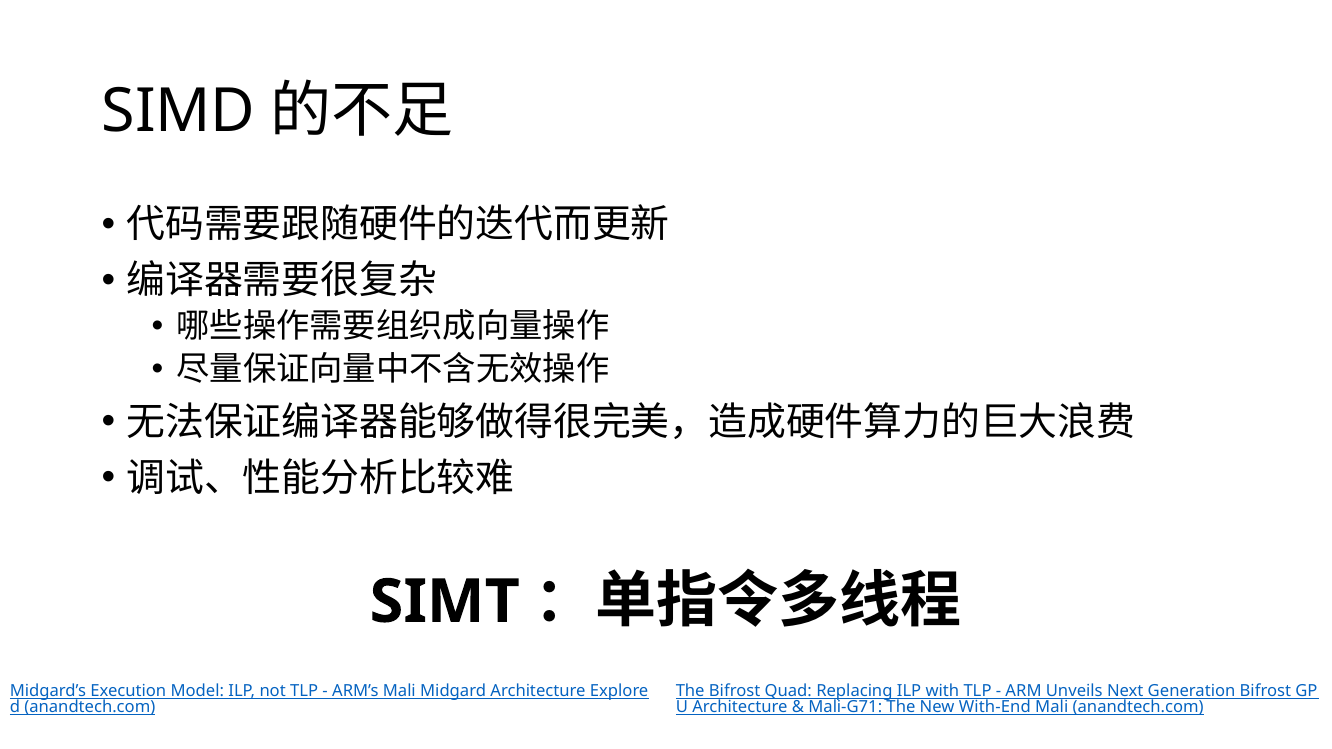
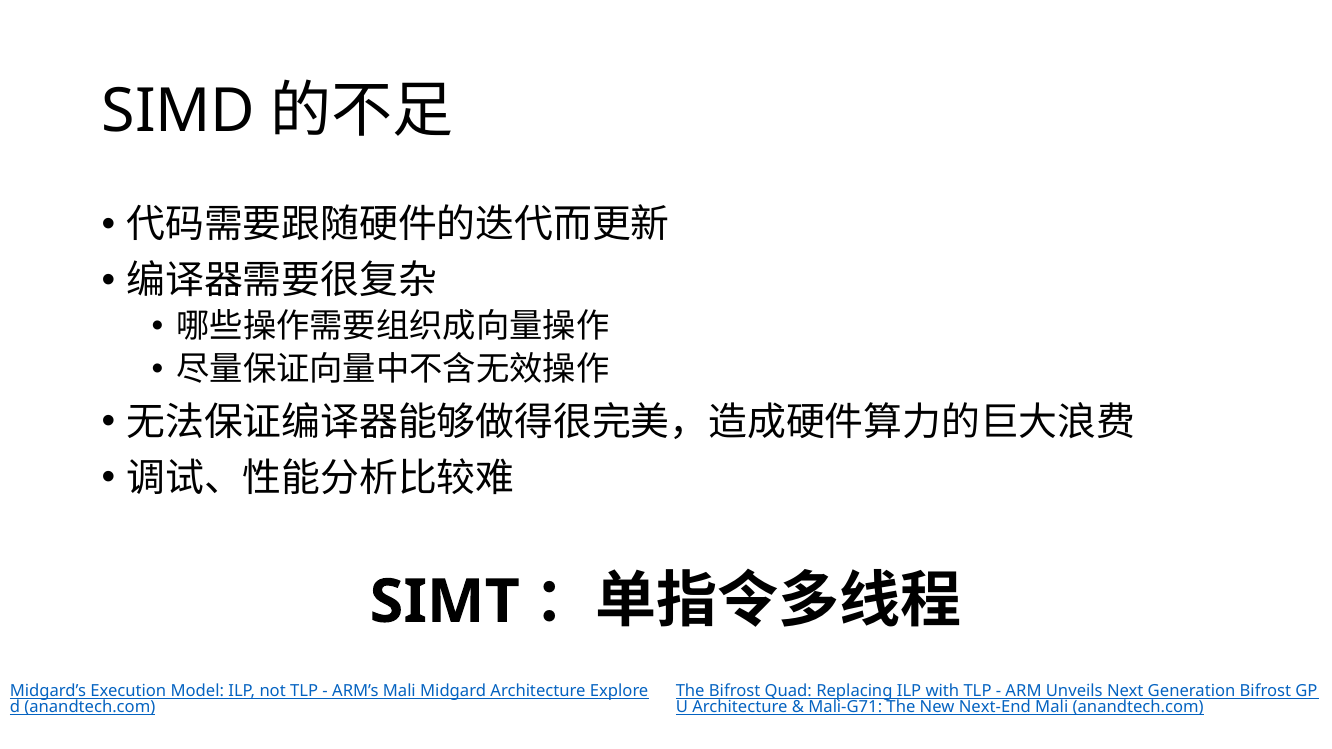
With-End: With-End -> Next-End (995, 707)
